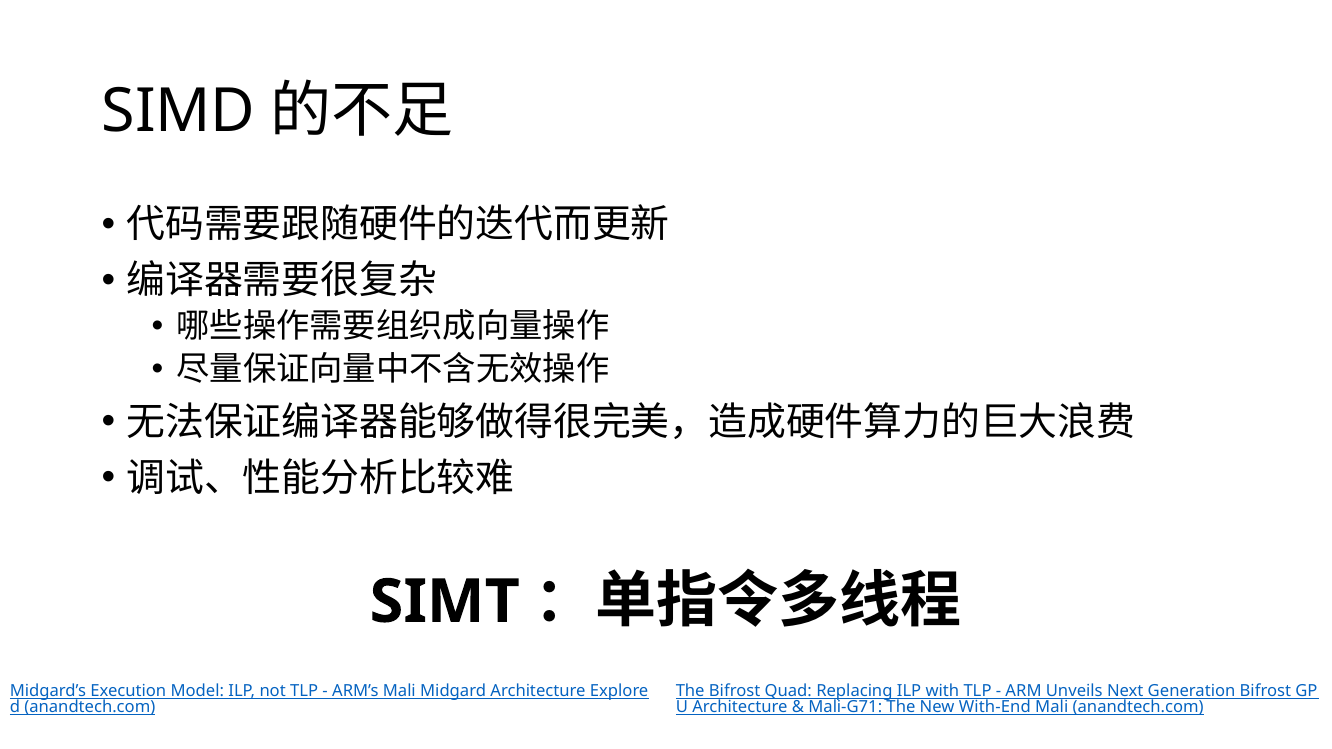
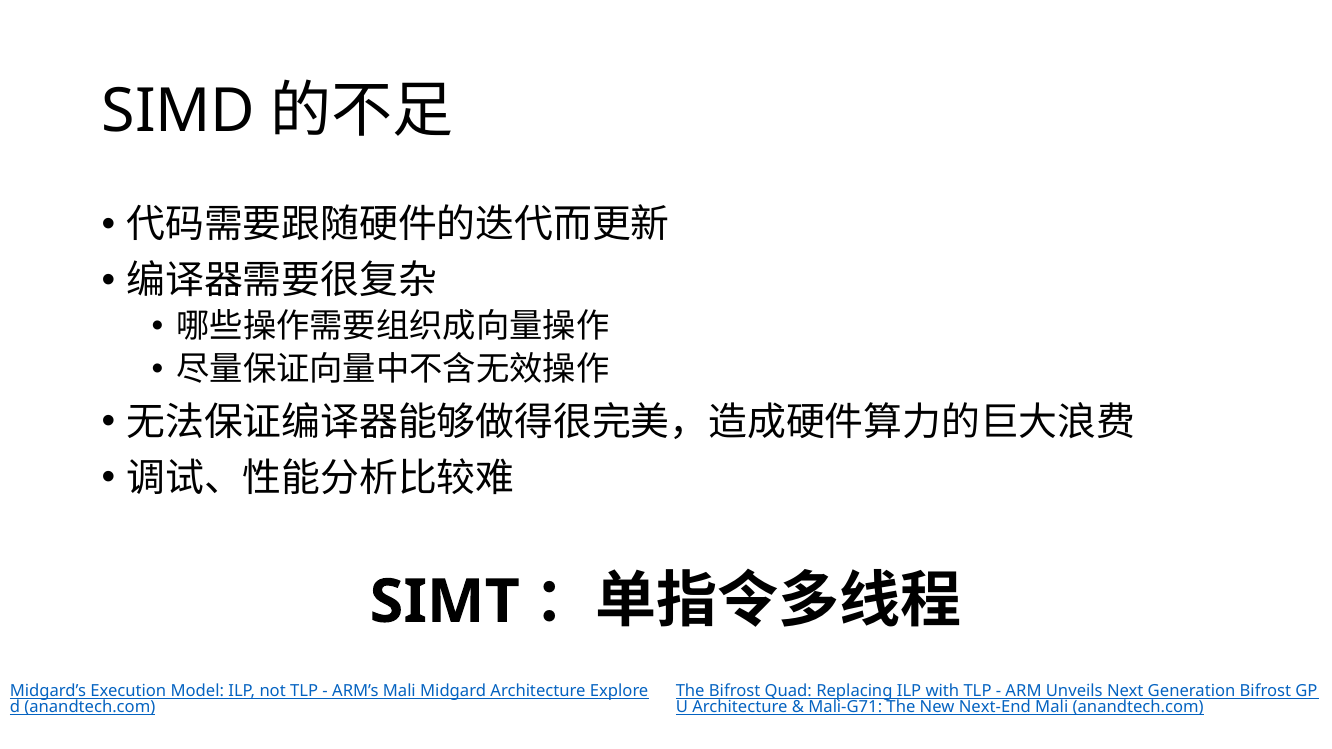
With-End: With-End -> Next-End (995, 707)
